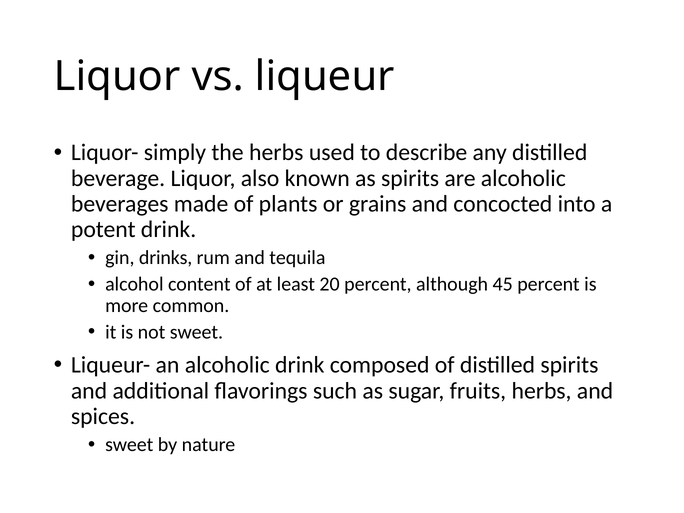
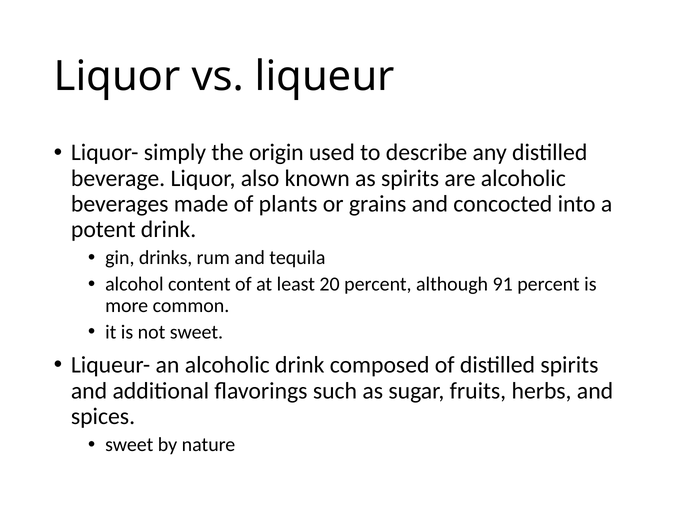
the herbs: herbs -> origin (276, 153)
45: 45 -> 91 (503, 284)
